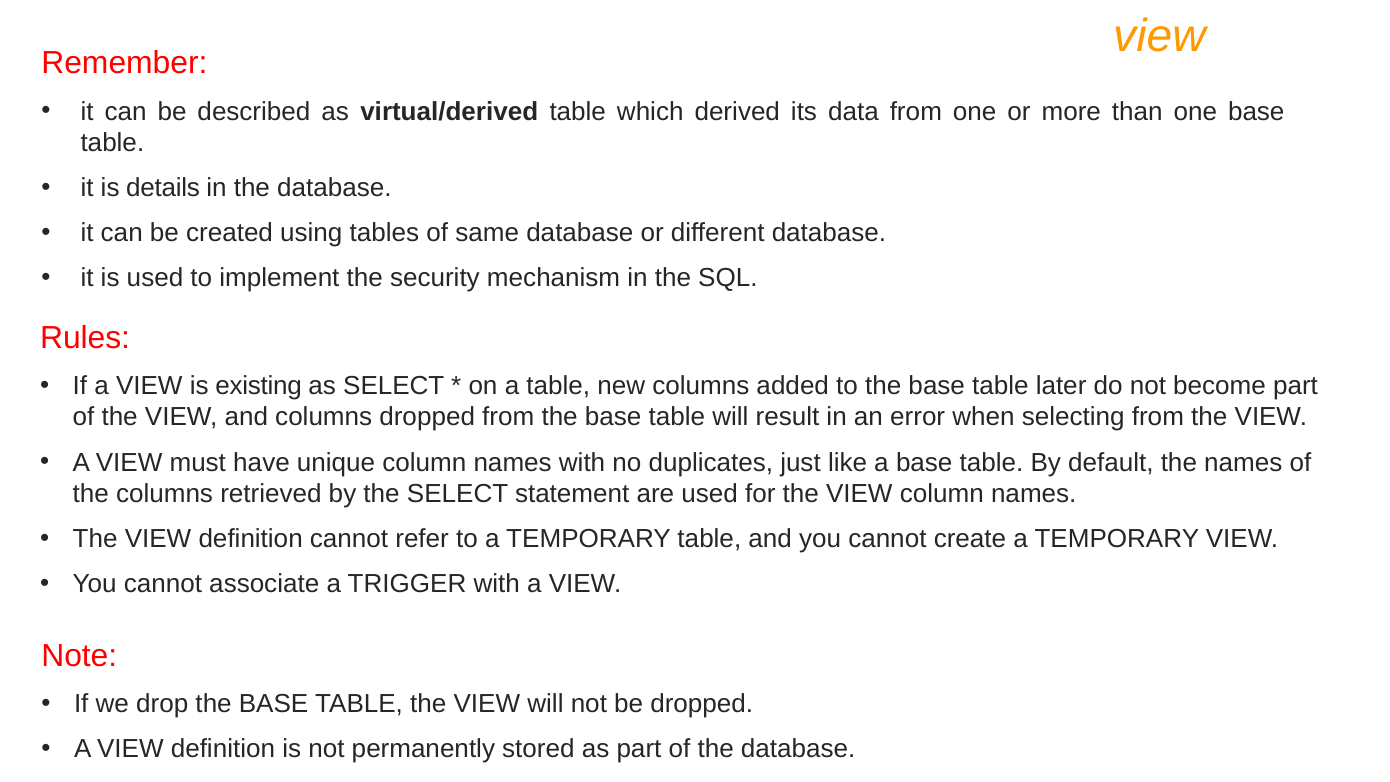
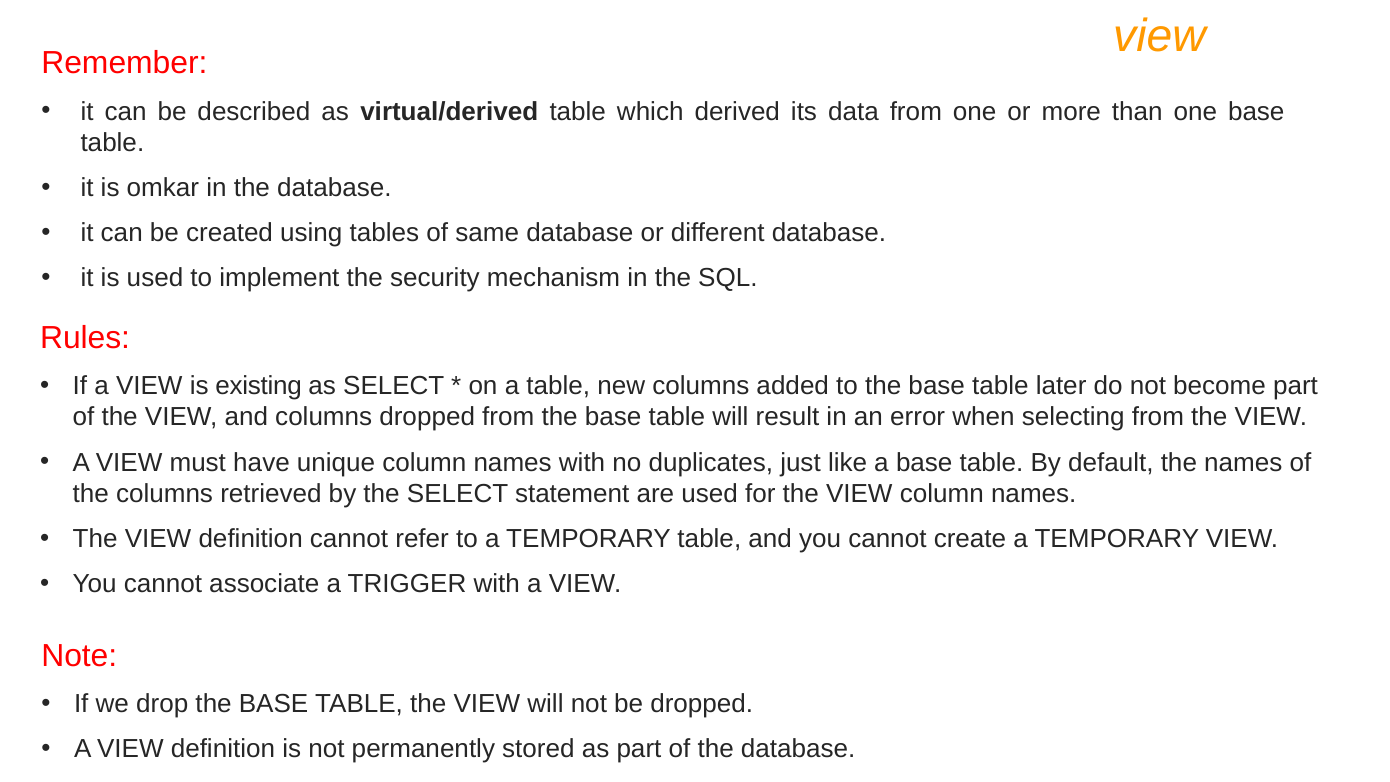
details: details -> omkar (163, 188)
